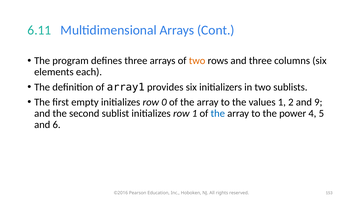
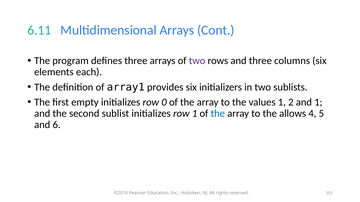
two colour: orange -> purple (197, 61)
and 9: 9 -> 1 (318, 102)
power: power -> allows (293, 114)
